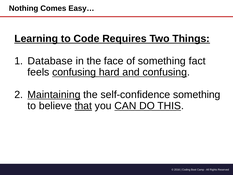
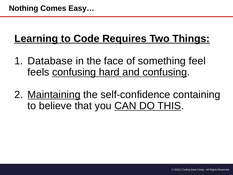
fact: fact -> feel (197, 61)
self-confidence something: something -> containing (197, 94)
that underline: present -> none (83, 106)
